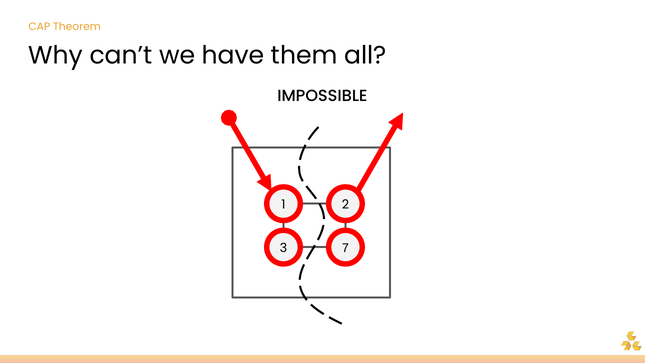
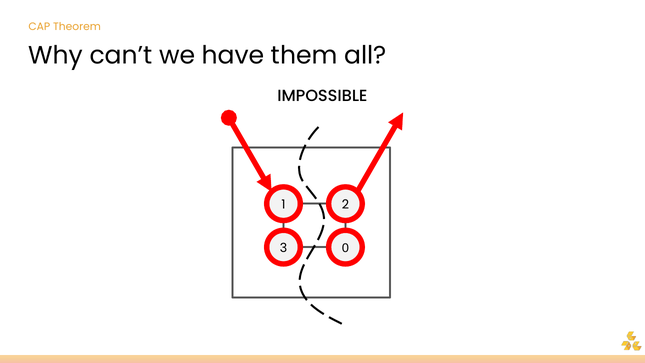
7: 7 -> 0 (345, 248)
